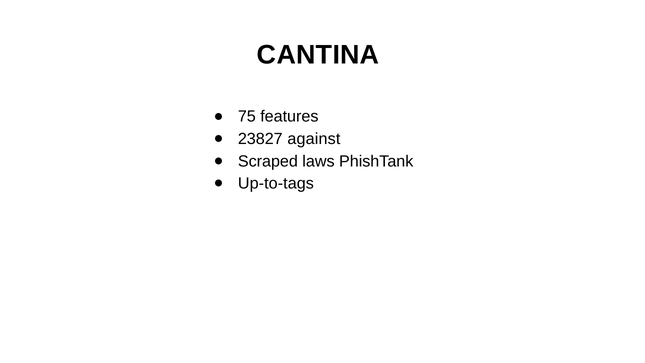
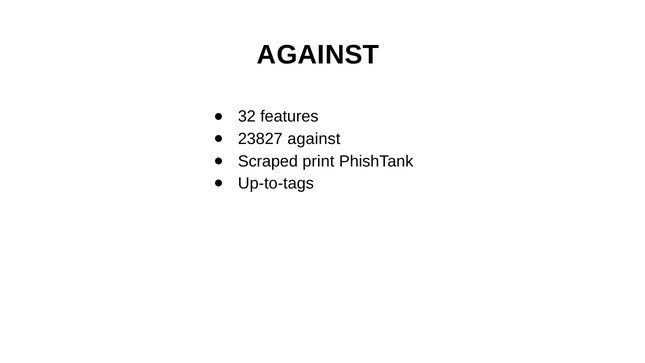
CANTINA: CANTINA -> AGAINST (318, 55)
75: 75 -> 32 (247, 117)
laws: laws -> print (318, 161)
